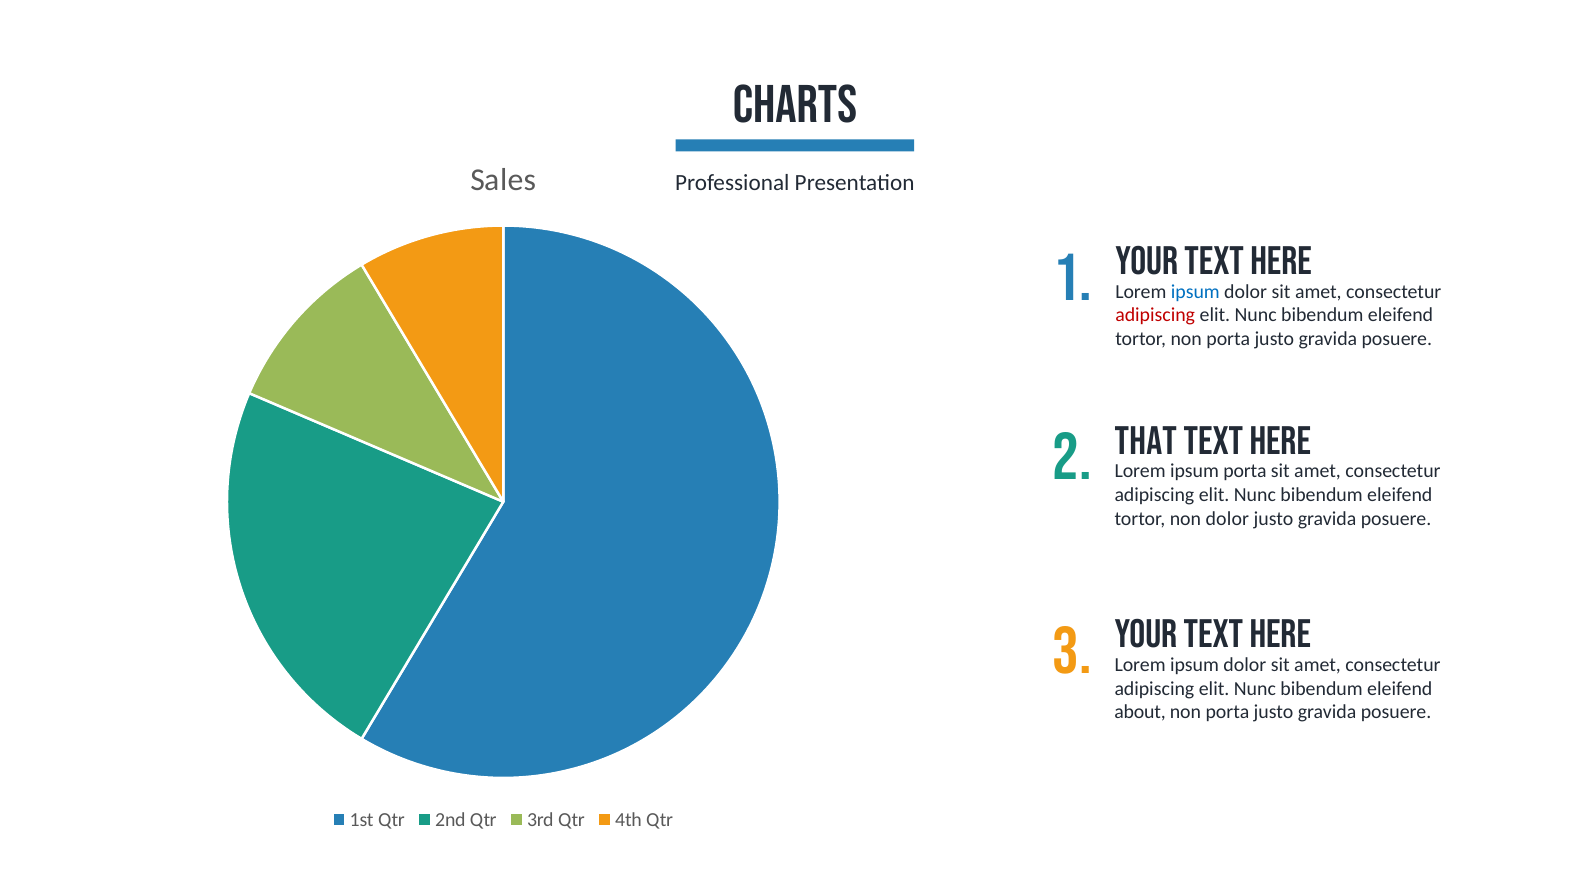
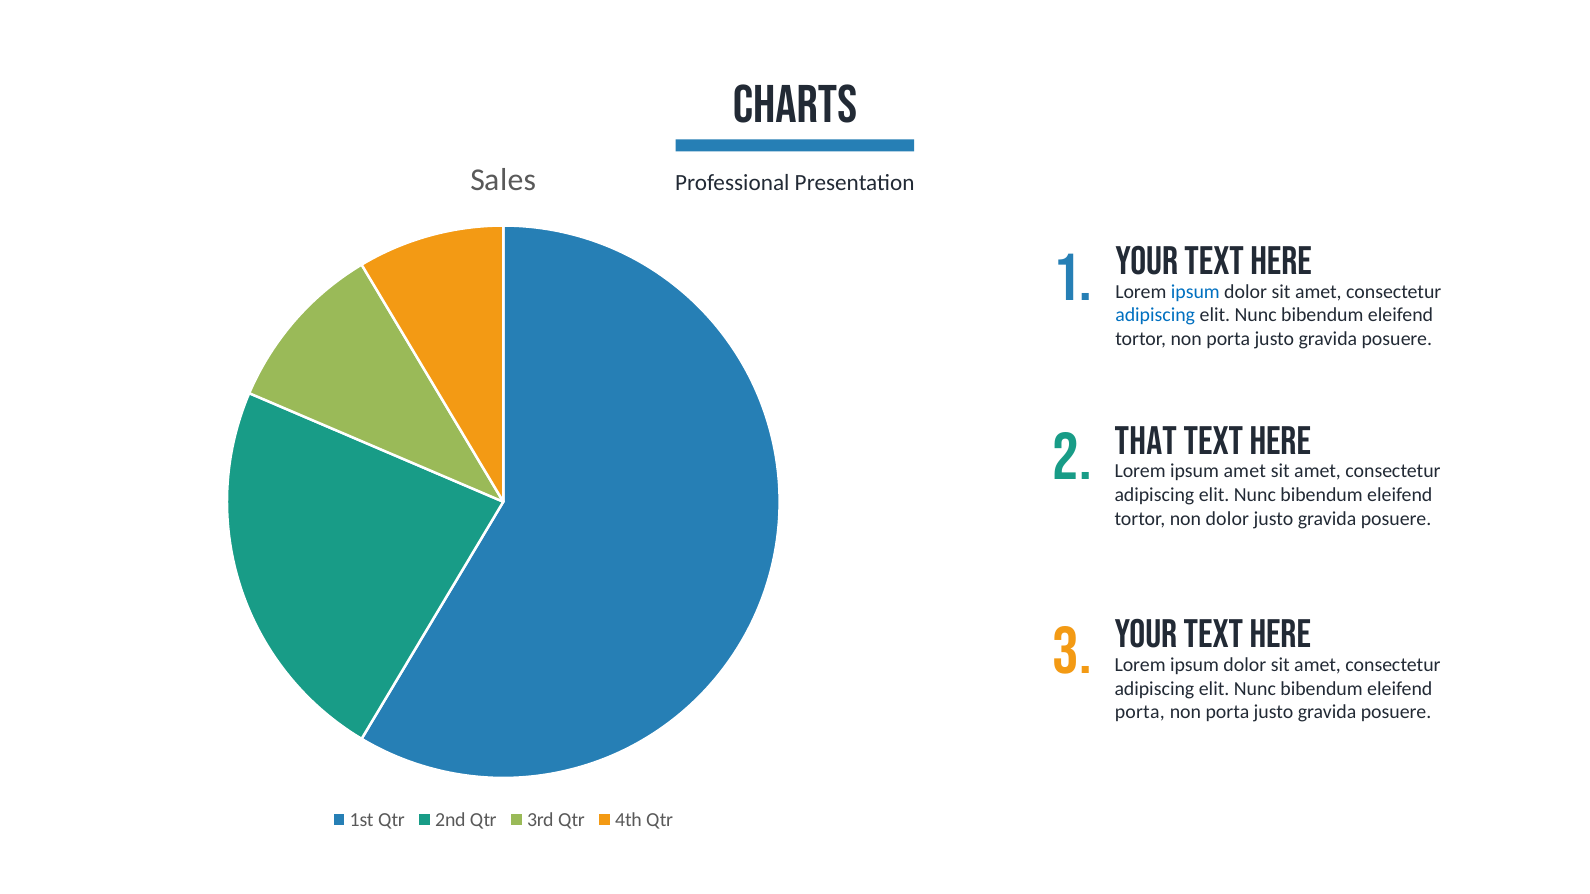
adipiscing colour: red -> blue (1155, 316)
ipsum porta: porta -> amet (1245, 472)
about: about -> porta (1140, 713)
